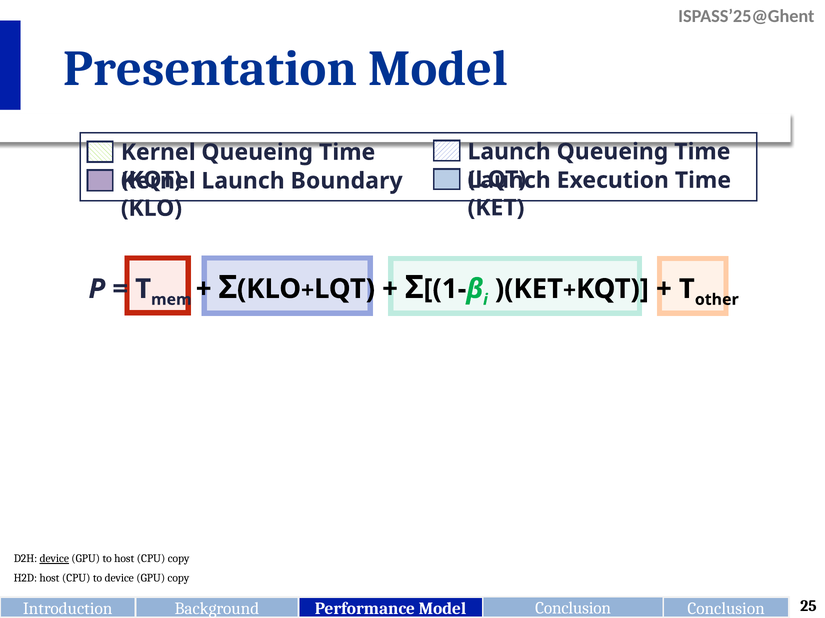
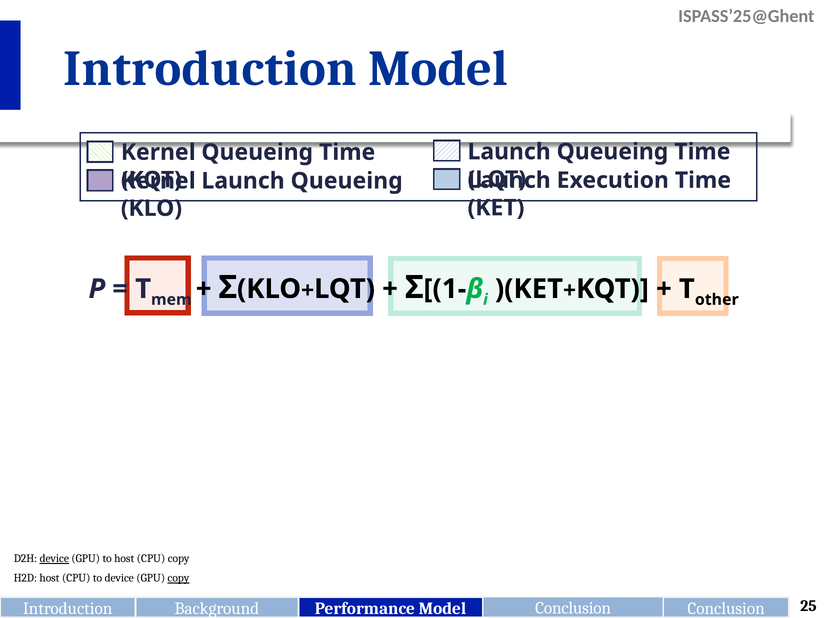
Presentation: Presentation -> Introduction (210, 69)
Boundary: Boundary -> Queueing (347, 181)
copy underline: none -> present (178, 579)
